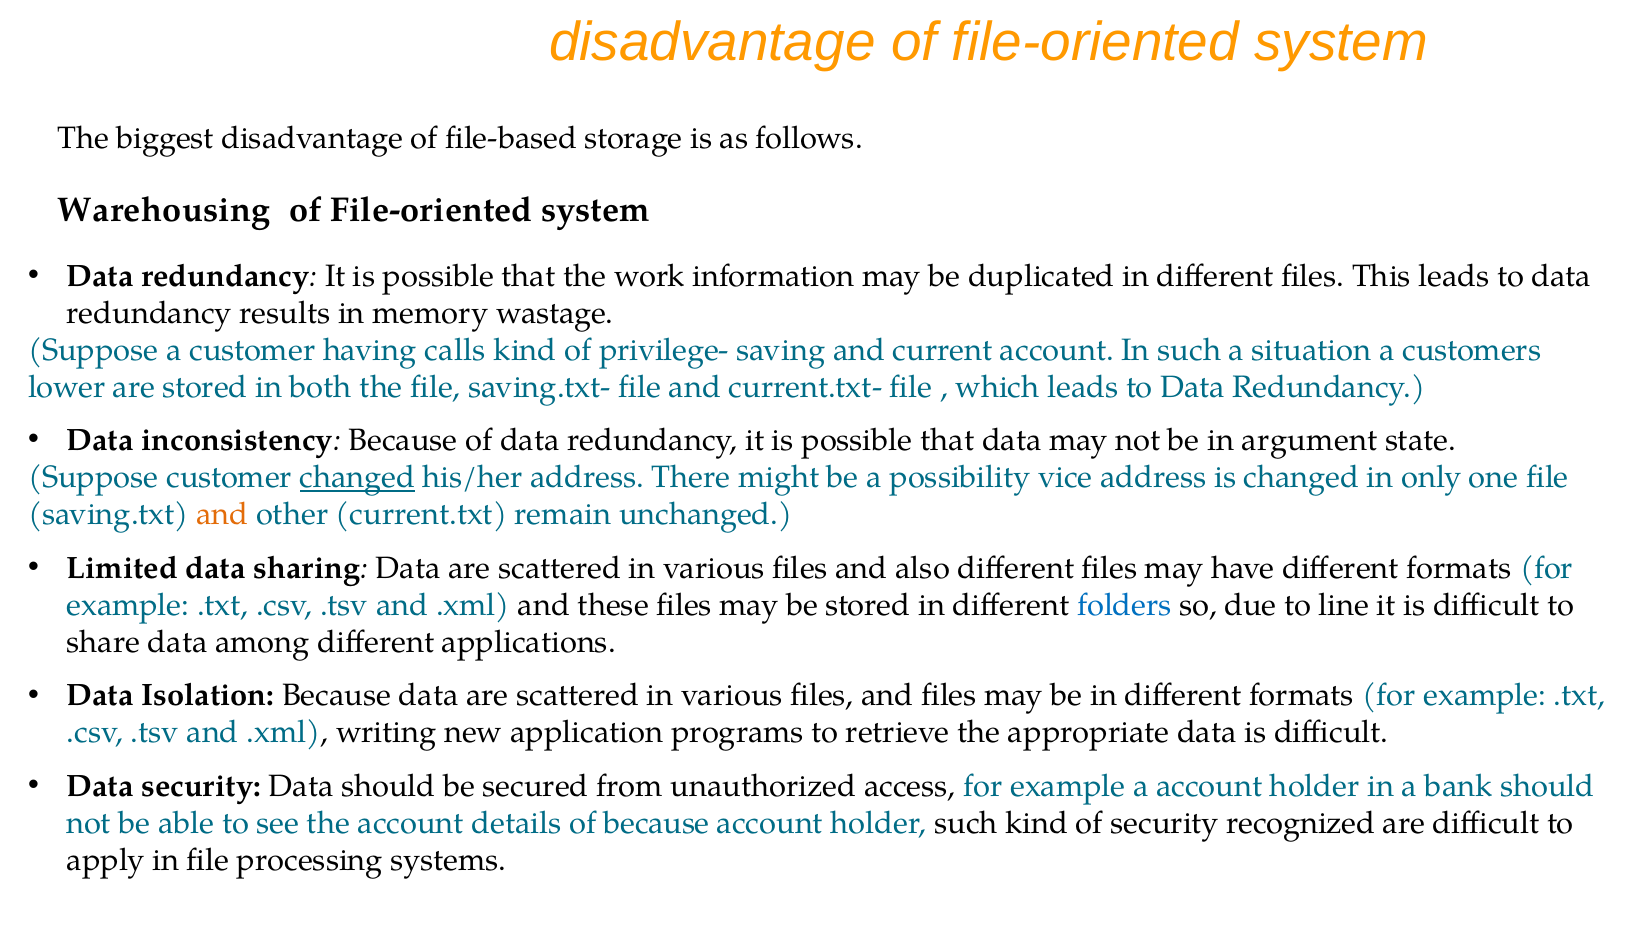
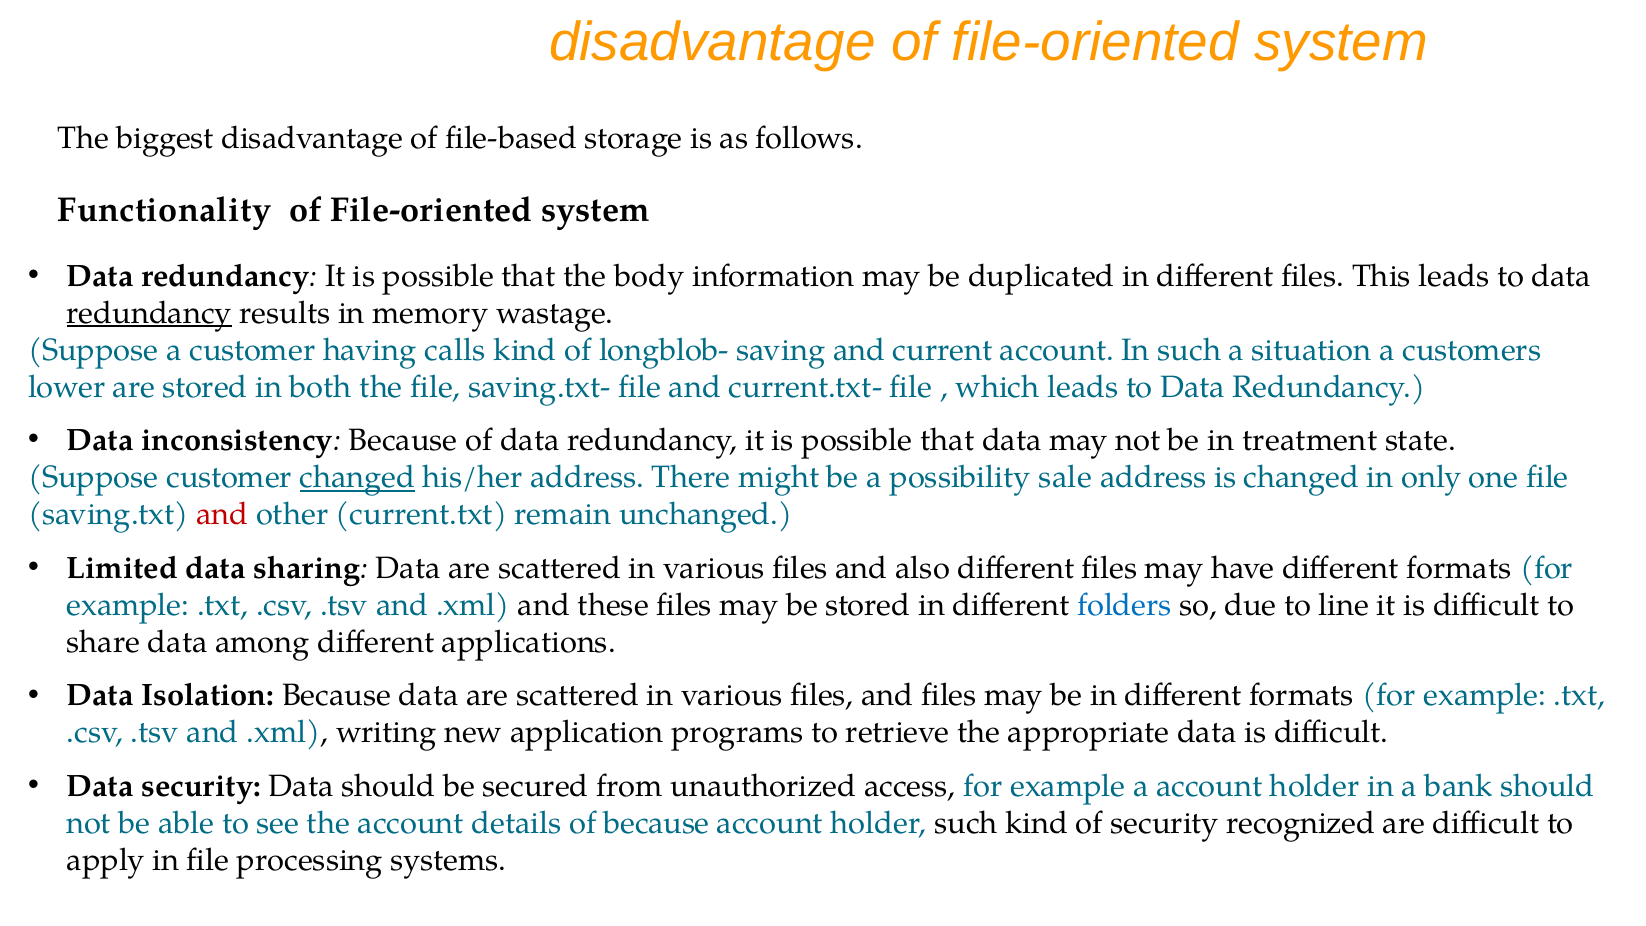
Warehousing: Warehousing -> Functionality (164, 210)
work: work -> body (649, 276)
redundancy underline: none -> present (149, 313)
privilege-: privilege- -> longblob- (664, 350)
argument: argument -> treatment (1310, 440)
vice: vice -> sale (1065, 477)
and colour: orange -> red (223, 514)
